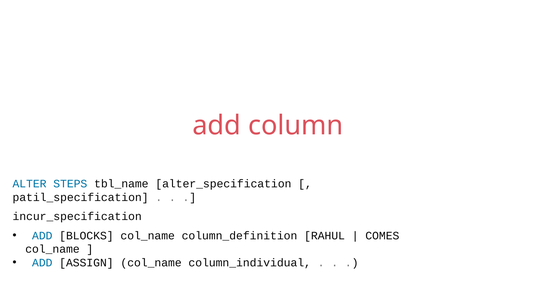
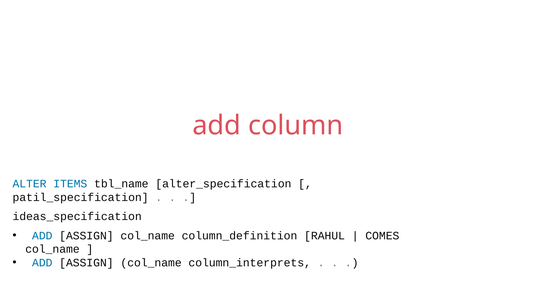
STEPS: STEPS -> ITEMS (70, 184)
incur_specification: incur_specification -> ideas_specification (77, 216)
BLOCKS: BLOCKS -> ASSIGN (86, 235)
column_individual: column_individual -> column_interprets (250, 262)
